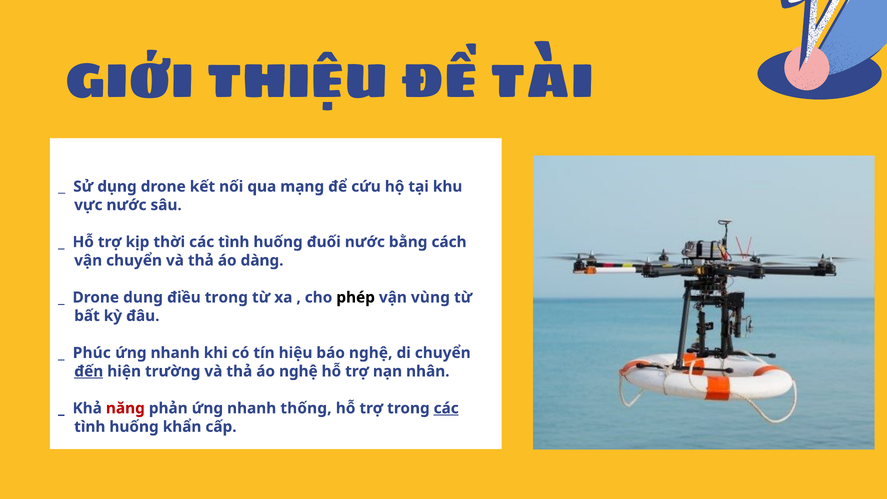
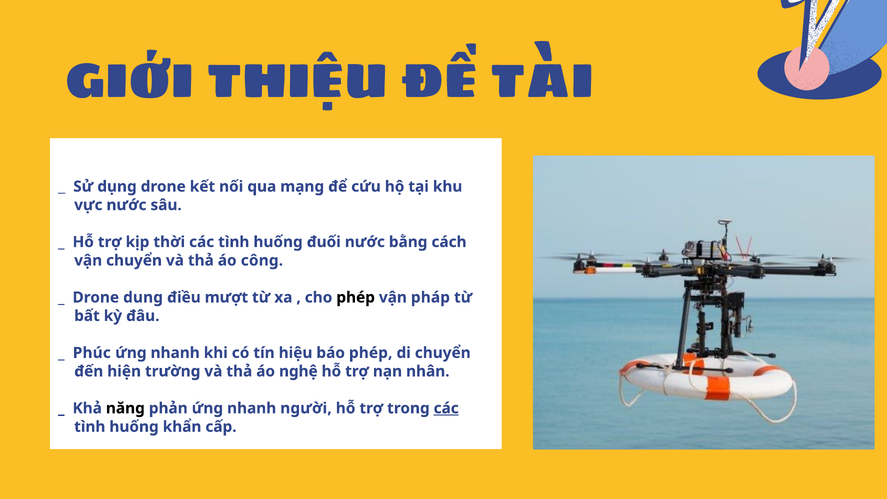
dàng: dàng -> công (262, 260)
trong: trong -> mượt (226, 297)
vùng: vùng -> pháp (430, 297)
báo nghệ: nghệ -> phép (371, 353)
đến underline: present -> none (89, 371)
năng colour: red -> black (125, 408)
thống: thống -> người (306, 408)
